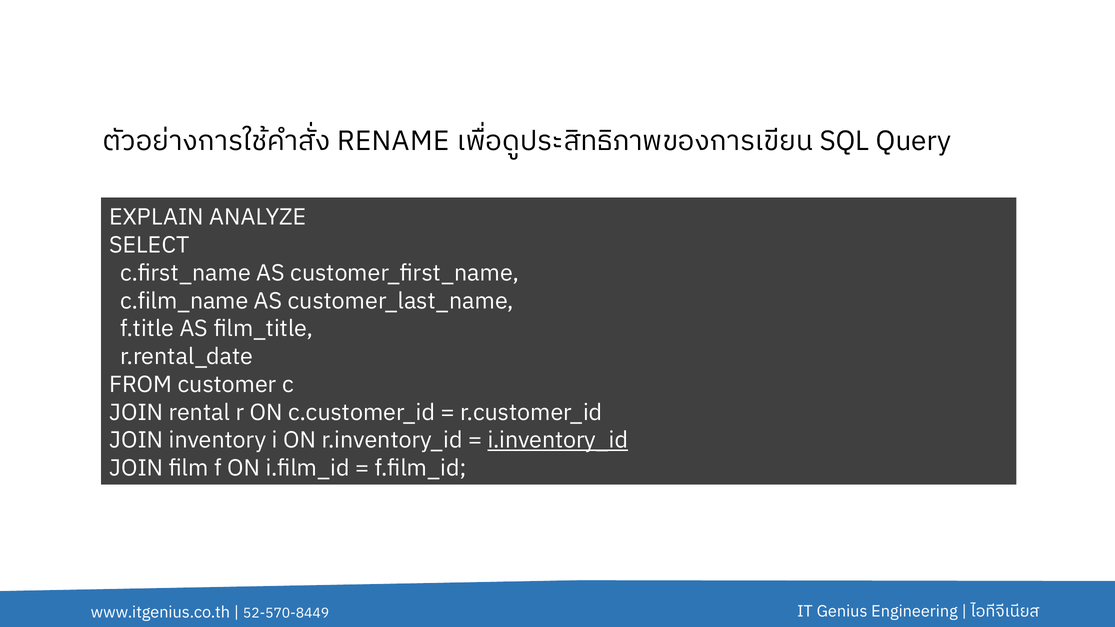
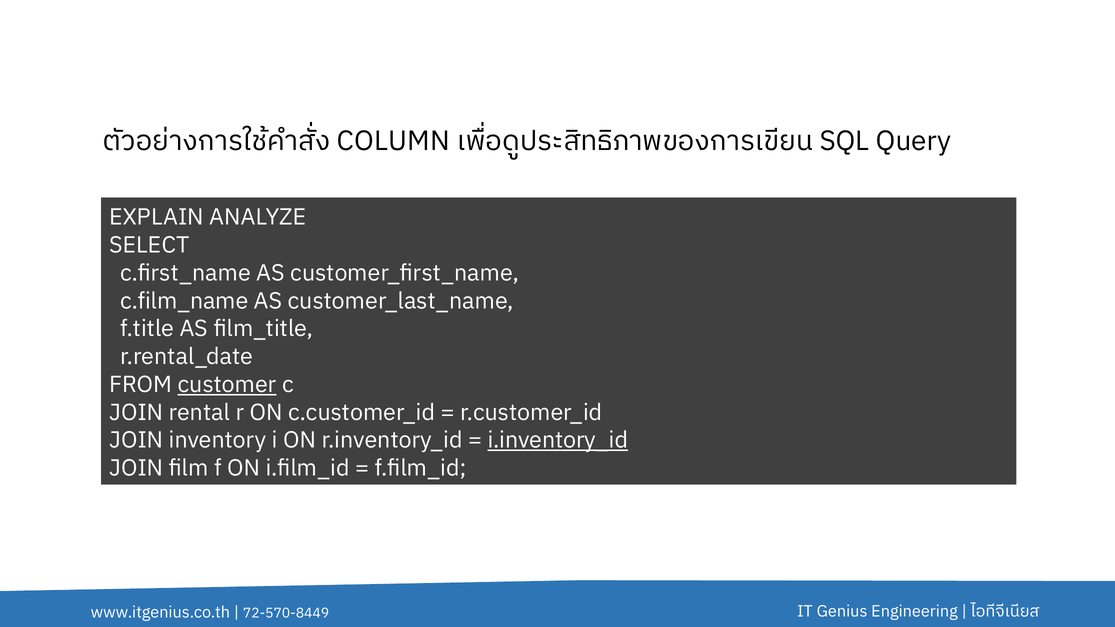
RENAME: RENAME -> COLUMN (393, 141)
customer underline: none -> present (227, 385)
52-570-8449: 52-570-8449 -> 72-570-8449 (286, 613)
